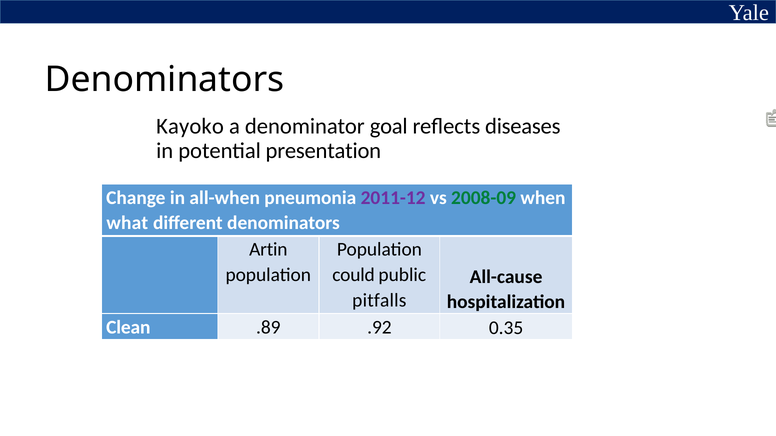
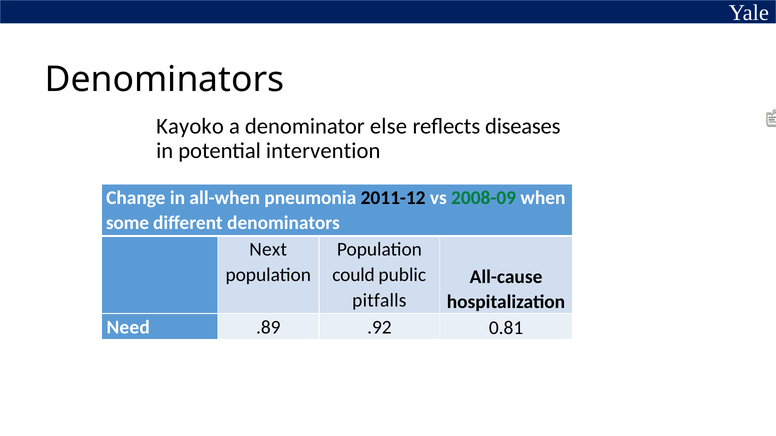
goal: goal -> else (388, 127)
presentation: presentation -> intervention (323, 151)
2011-12 colour: purple -> black (393, 198)
what: what -> some (128, 223)
Artin: Artin -> Next (268, 250)
Clean: Clean -> Need (128, 328)
0.35: 0.35 -> 0.81 (506, 328)
